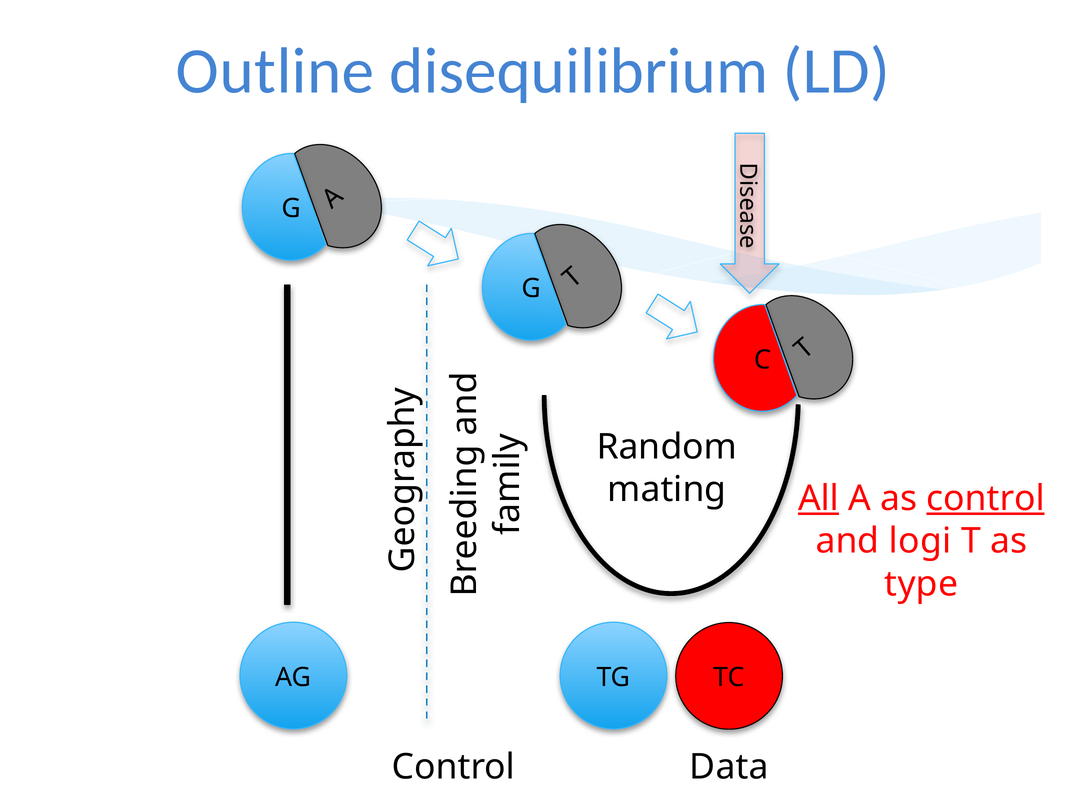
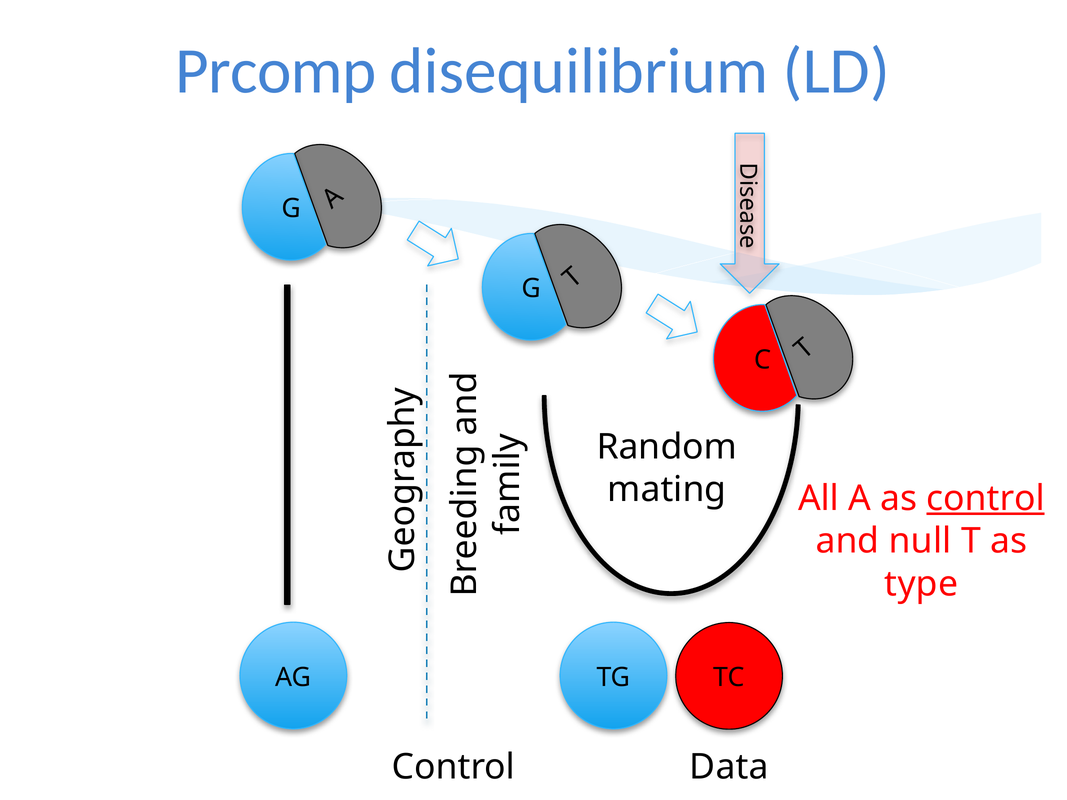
Outline: Outline -> Prcomp (276, 71)
All underline: present -> none (819, 499)
logi: logi -> null (920, 541)
